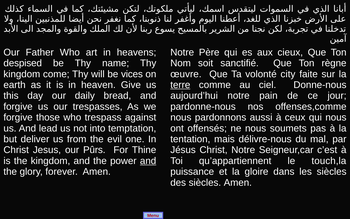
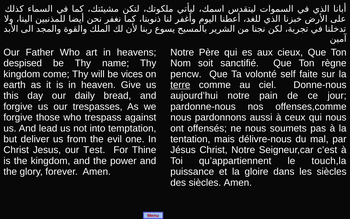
œuvre: œuvre -> pencw (186, 74)
city: city -> self (288, 74)
Pûrs: Pûrs -> Test (94, 150)
and underline: present -> none (148, 161)
